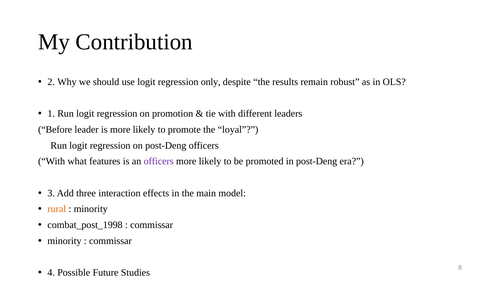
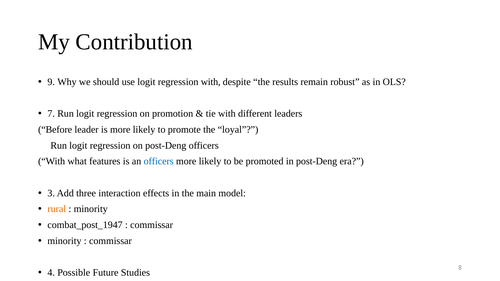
2: 2 -> 9 (51, 82)
regression only: only -> with (211, 82)
1: 1 -> 7 (51, 114)
officers colour: purple -> blue (159, 162)
combat_post_1998: combat_post_1998 -> combat_post_1947 (85, 225)
